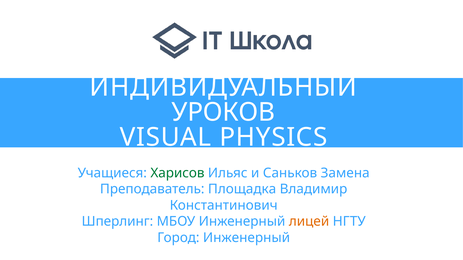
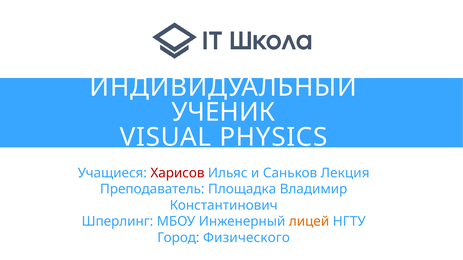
УРОКОВ: УРОКОВ -> УЧЕНИК (223, 112)
Харисов colour: green -> red (177, 173)
Замена: Замена -> Лекция (345, 173)
Город Инженерный: Инженерный -> Физического (246, 238)
